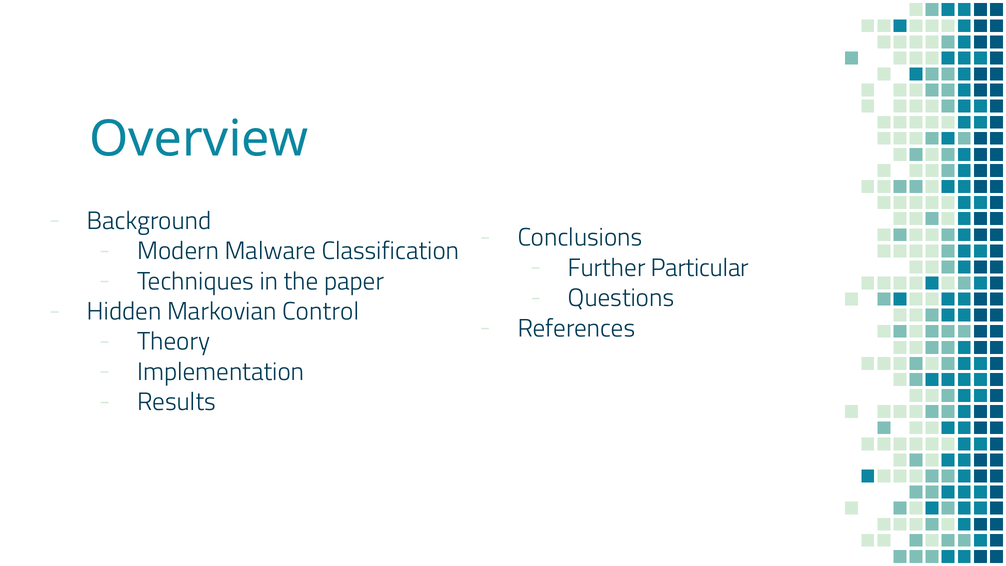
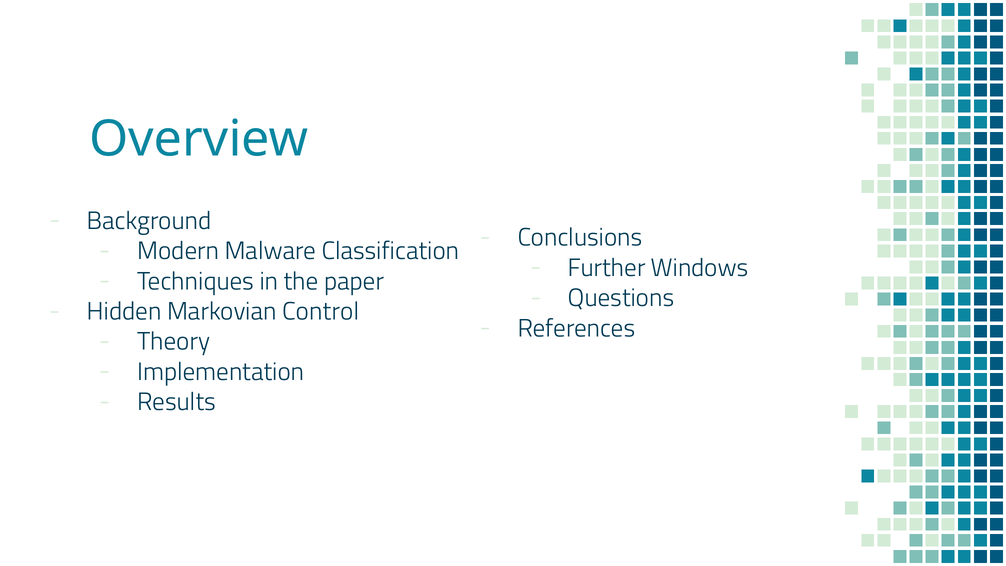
Particular: Particular -> Windows (700, 268)
